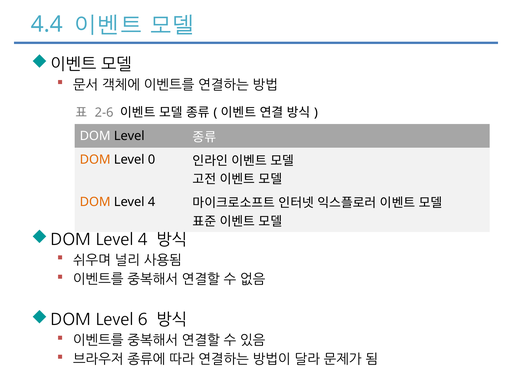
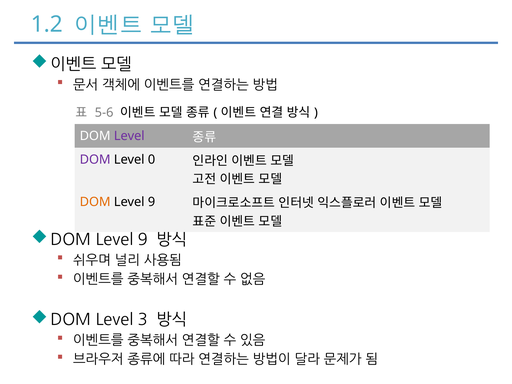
4.4: 4.4 -> 1.2 (47, 24)
2-6: 2-6 -> 5-6 (104, 112)
Level colour: black -> purple (129, 136)
DOM colour: orange -> purple (95, 160)
4: 4 -> 9 (152, 202)
4: 4 -> 9 (143, 240)
6: 6 -> 3 (143, 320)
